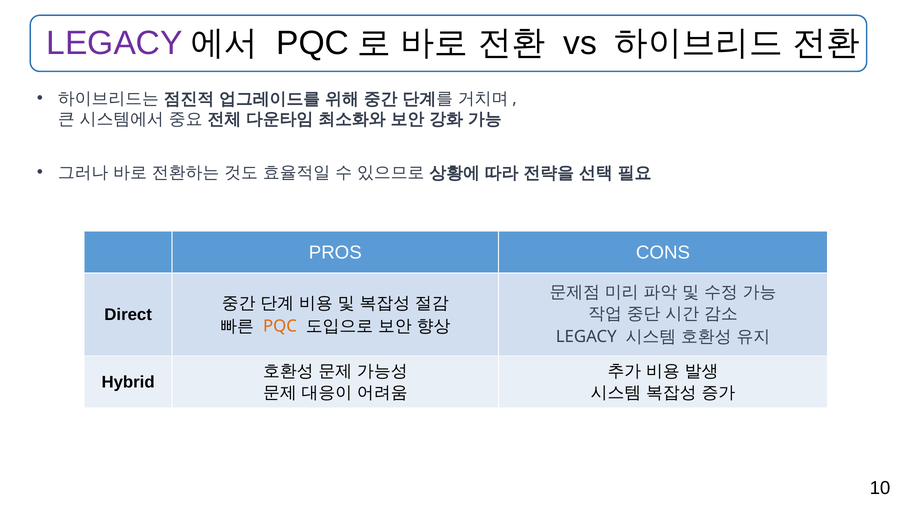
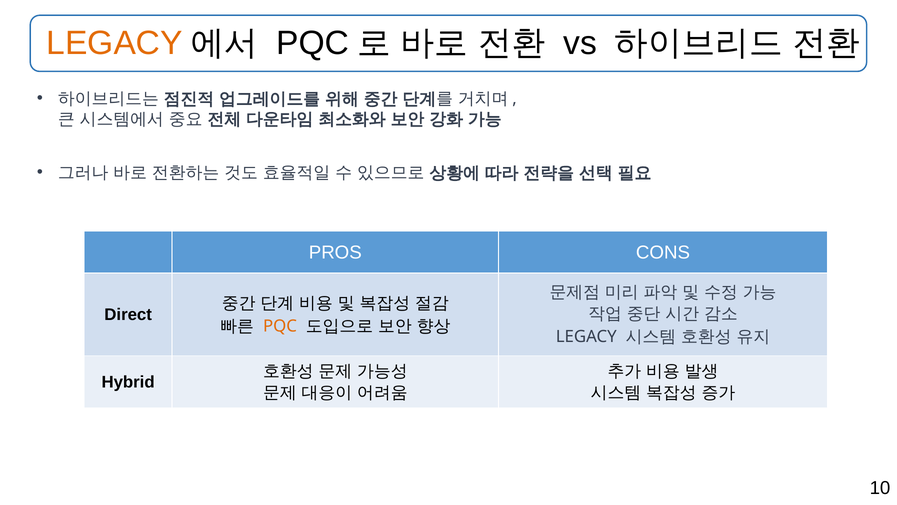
LEGACY colour: purple -> orange (114, 43)
